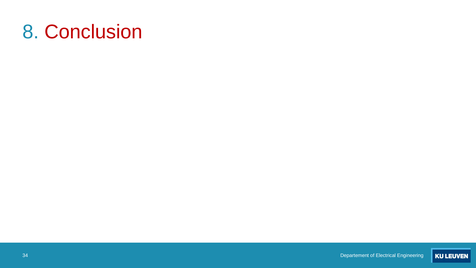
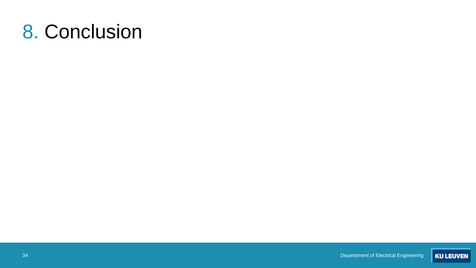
Conclusion colour: red -> black (93, 32)
